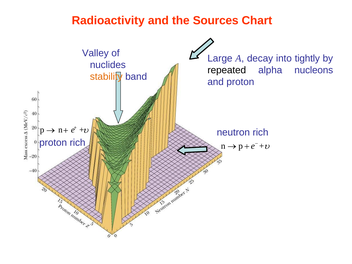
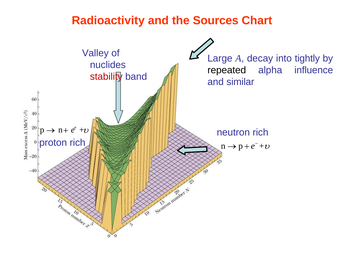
nucleons: nucleons -> influence (314, 70)
stability colour: orange -> red (106, 77)
and proton: proton -> similar (240, 82)
